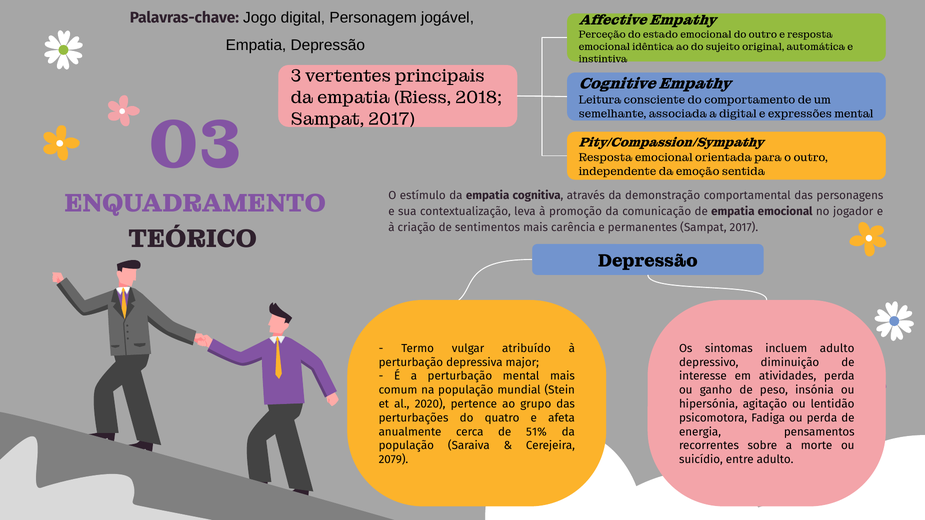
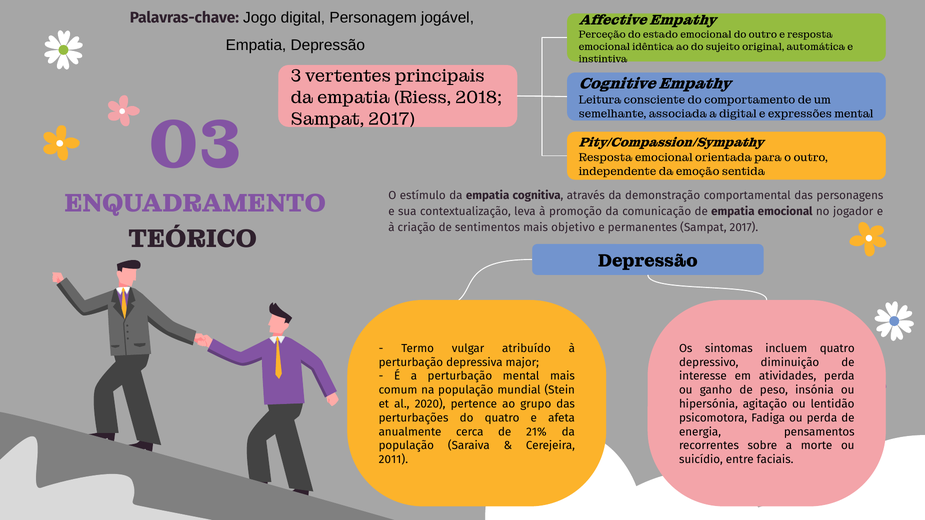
carência: carência -> objetivo (573, 228)
incluem adulto: adulto -> quatro (837, 349)
51%: 51% -> 21% (536, 432)
2079: 2079 -> 2011 (393, 460)
entre adulto: adulto -> faciais (775, 460)
